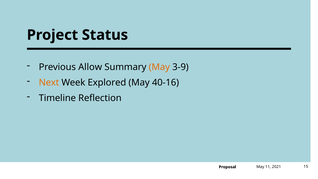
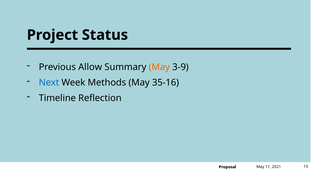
Next colour: orange -> blue (49, 83)
Explored: Explored -> Methods (107, 83)
40-16: 40-16 -> 35-16 (166, 83)
